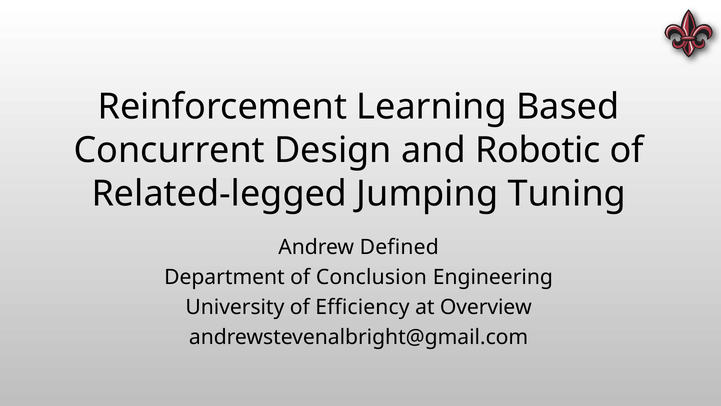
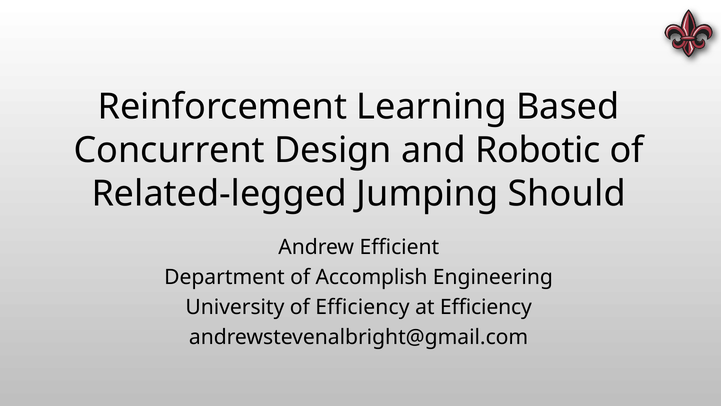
Tuning: Tuning -> Should (567, 193)
Defined: Defined -> Efficient (399, 247)
Conclusion: Conclusion -> Accomplish (372, 277)
at Overview: Overview -> Efficiency (486, 307)
